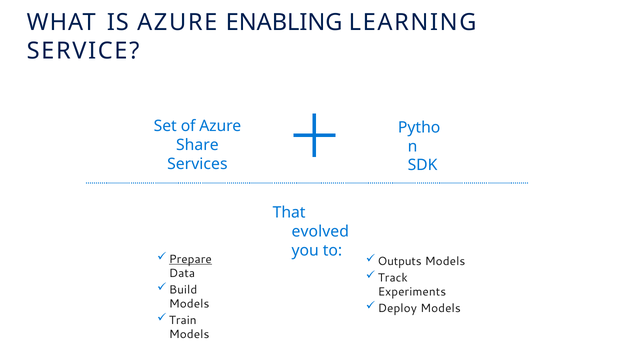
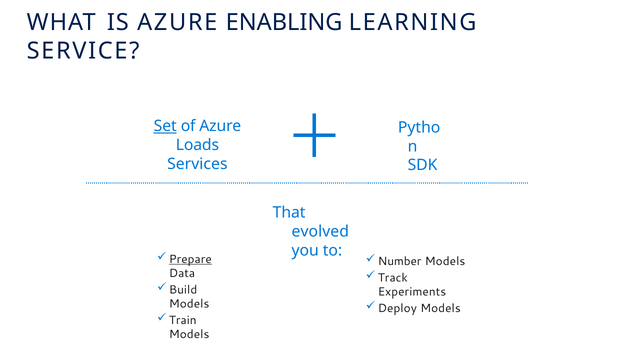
Set underline: none -> present (165, 126)
Share: Share -> Loads (197, 145)
Outputs: Outputs -> Number (400, 261)
